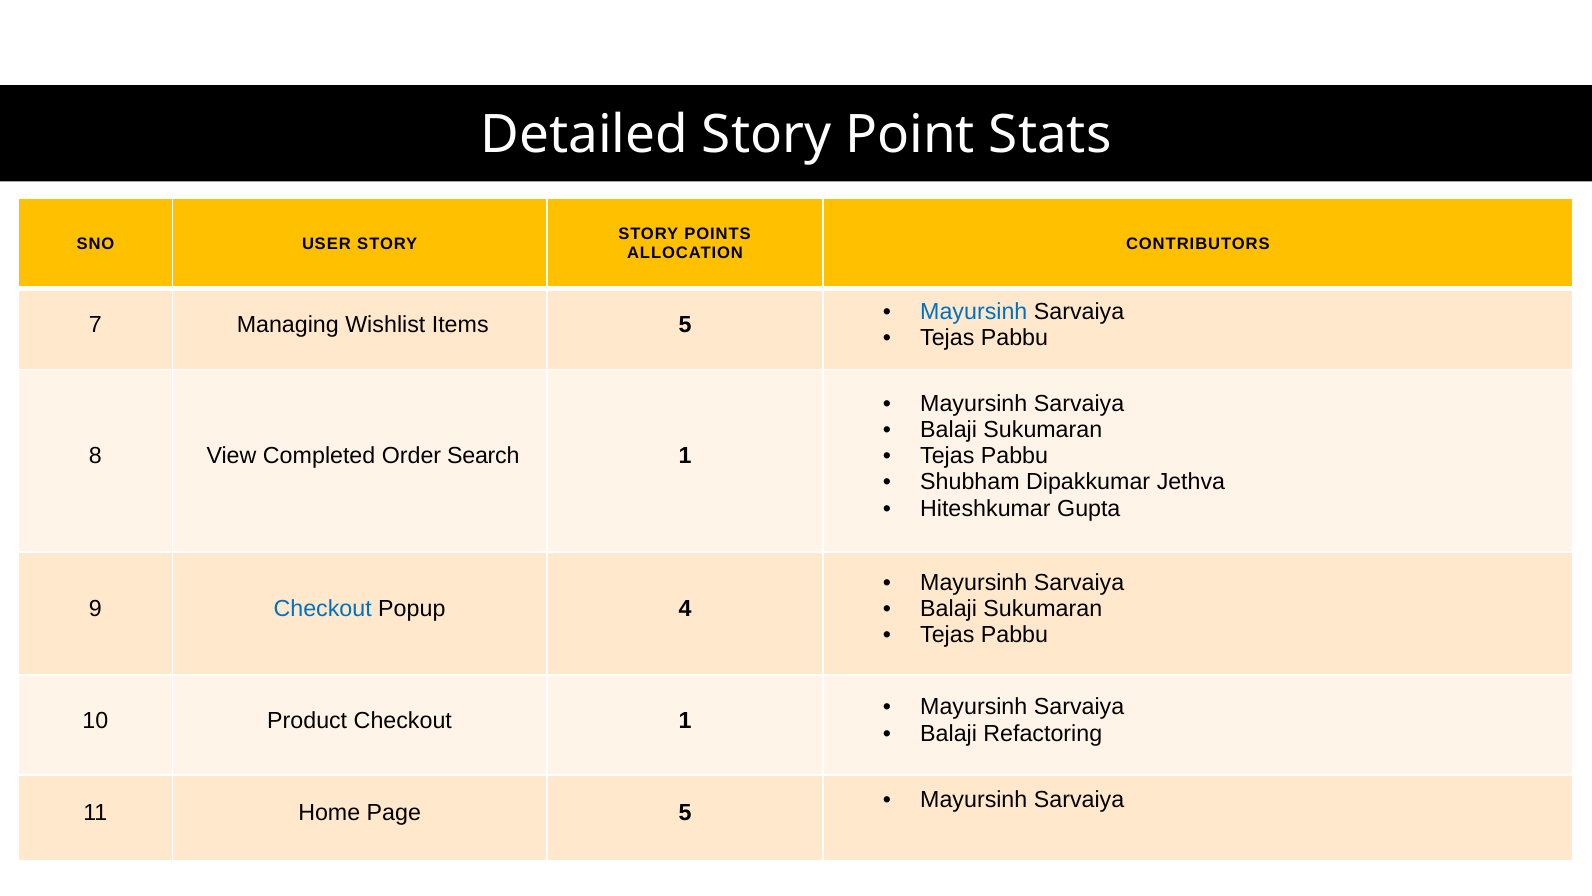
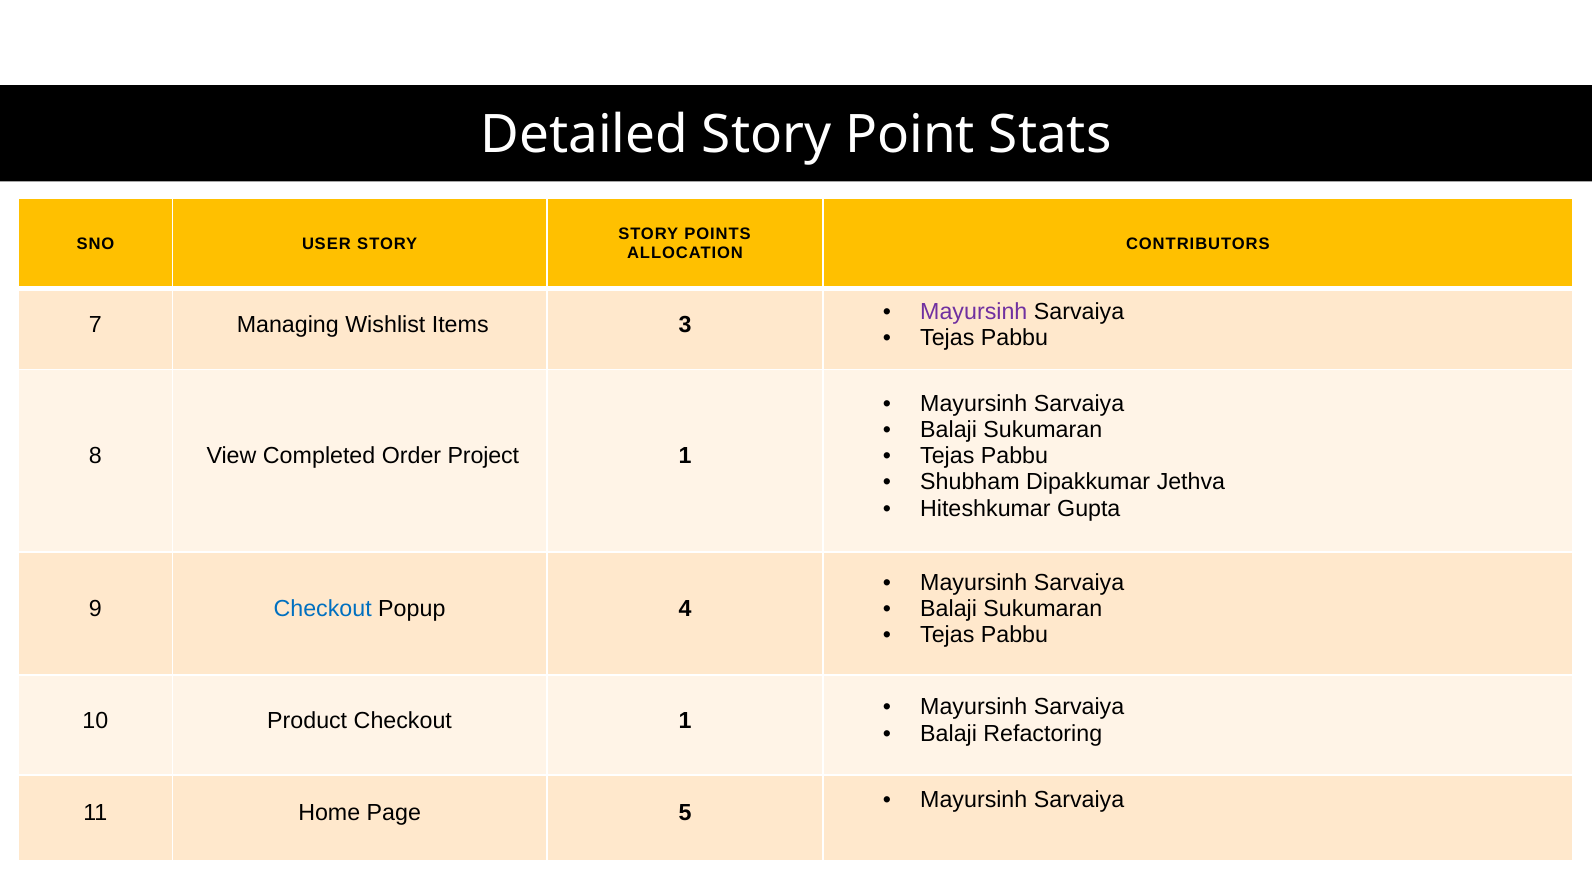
Mayursinh colour: blue -> purple (974, 311)
Items 5: 5 -> 3 (685, 324)
Search: Search -> Project (483, 456)
